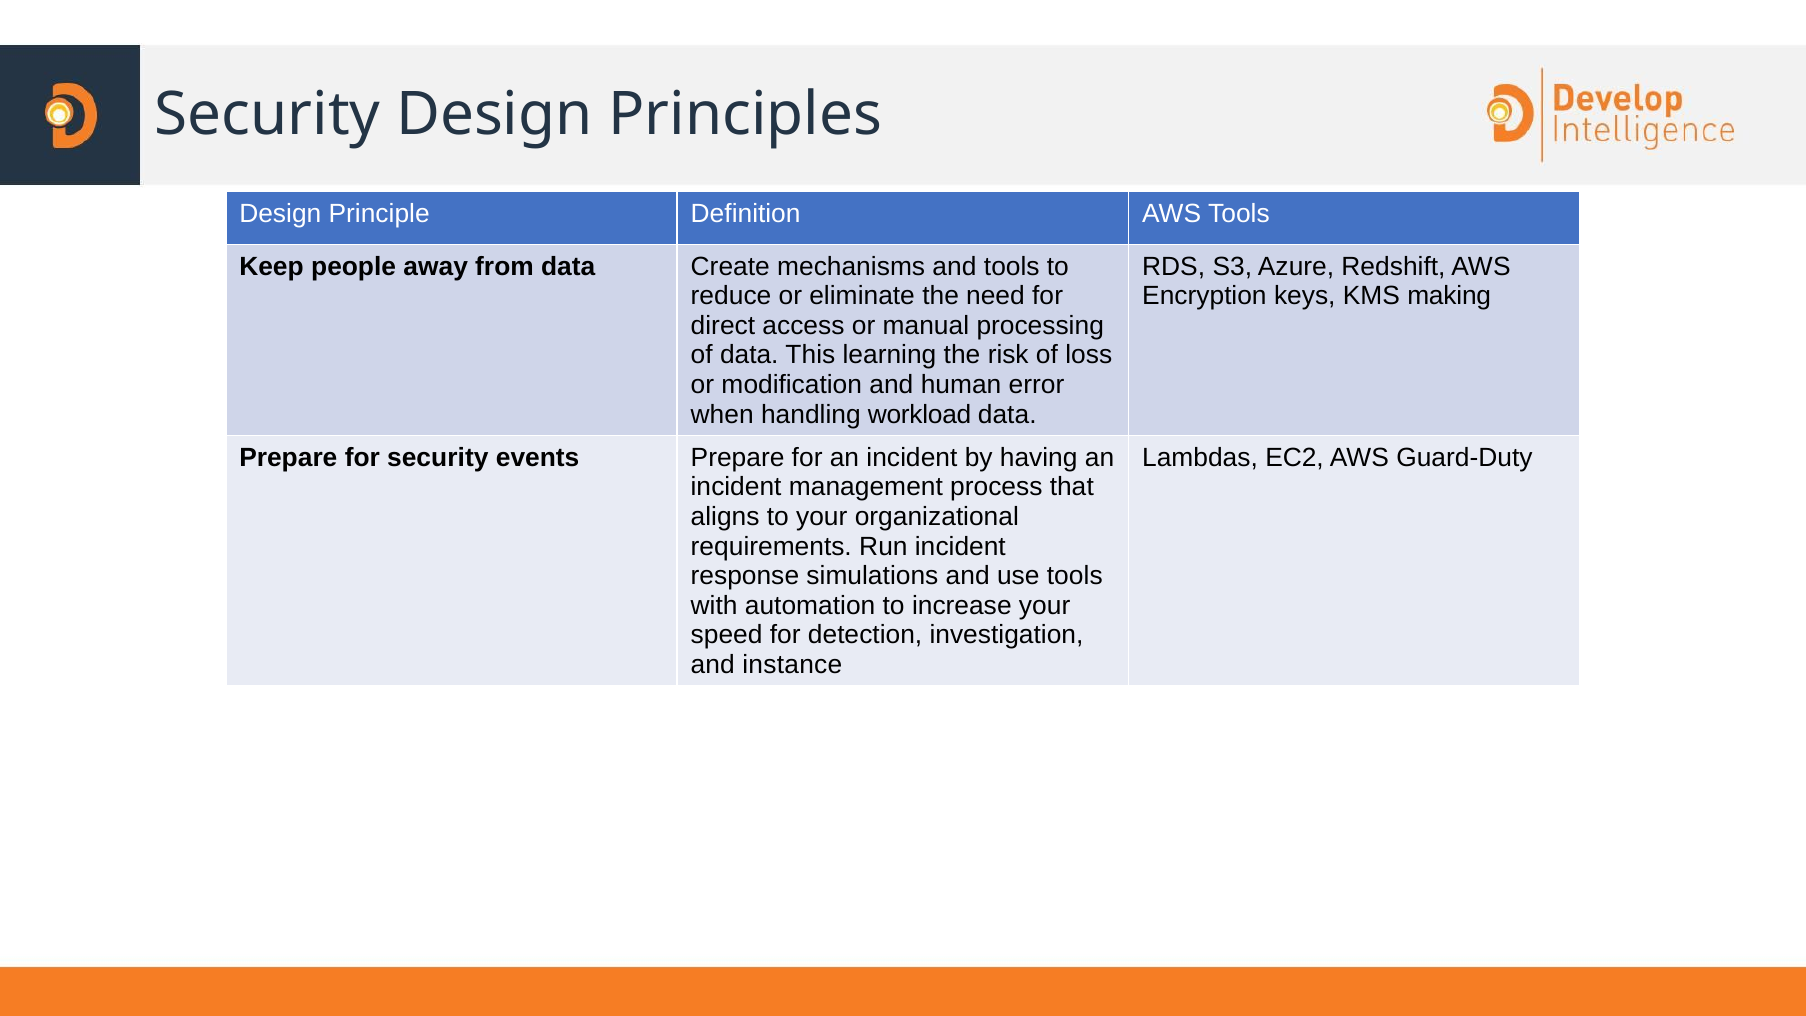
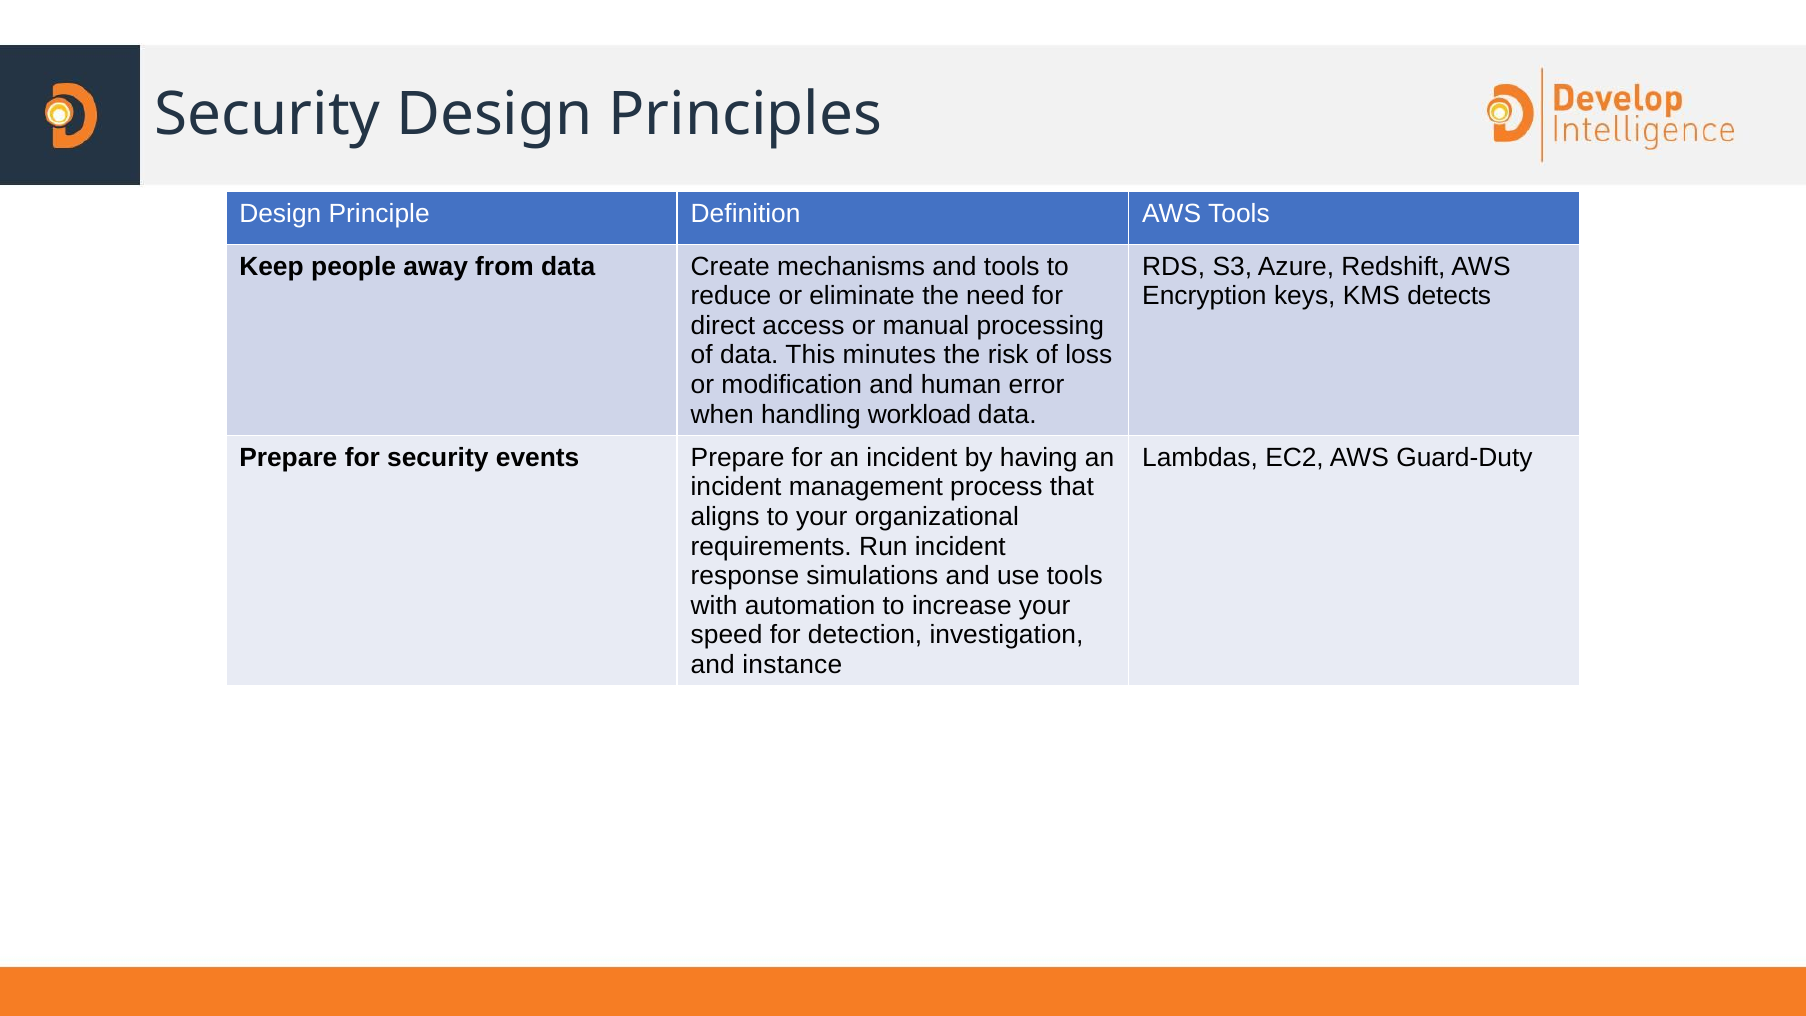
making: making -> detects (1449, 296)
learning: learning -> minutes (889, 355)
